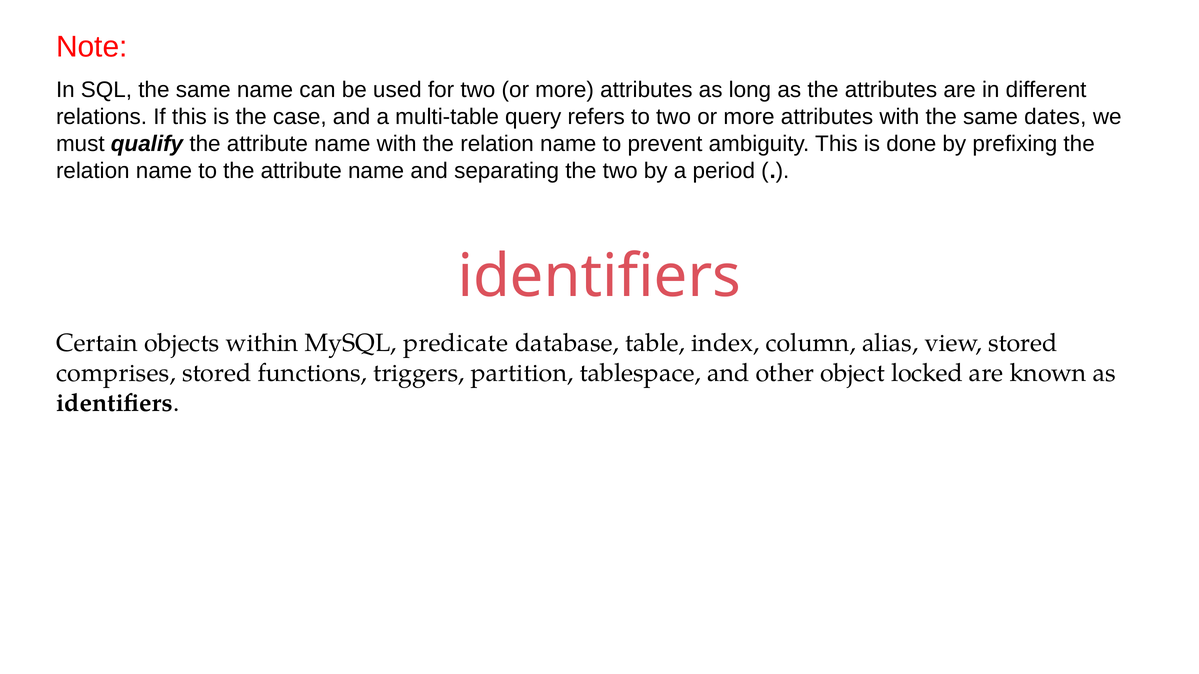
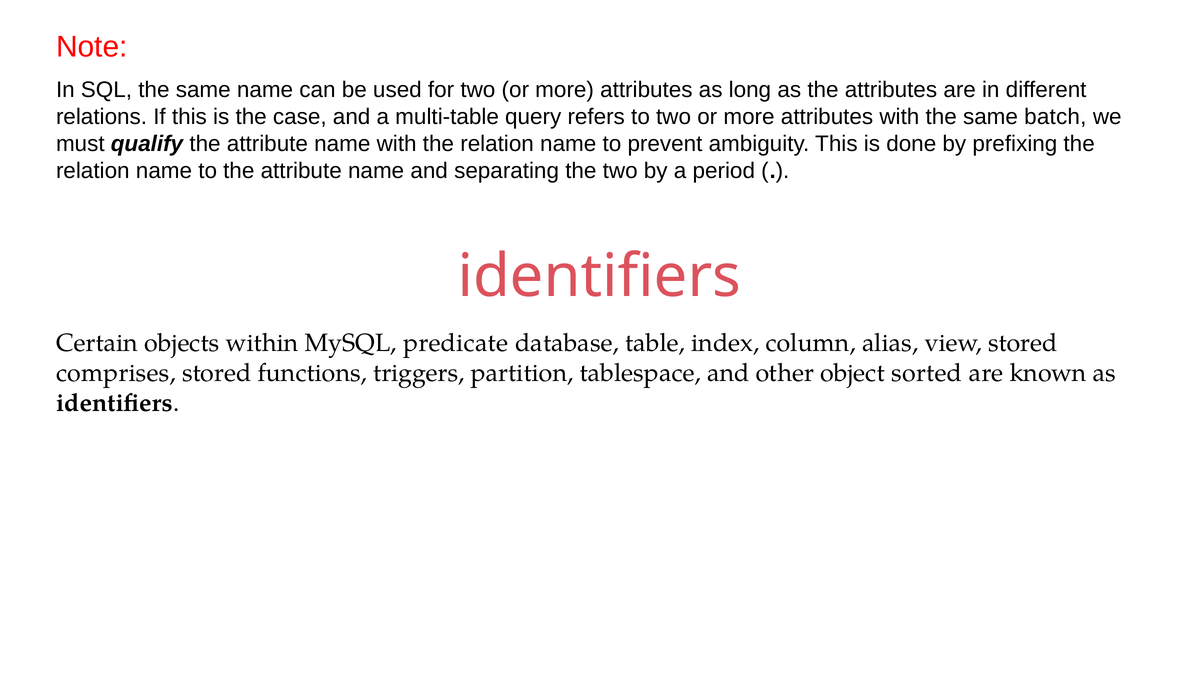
dates: dates -> batch (1055, 117)
locked: locked -> sorted (927, 373)
